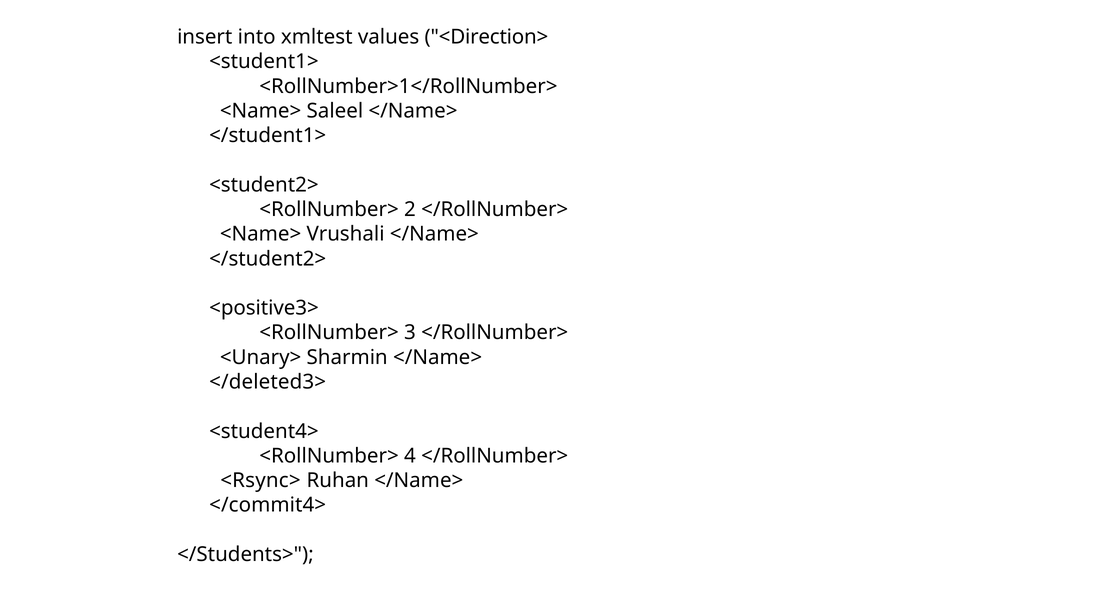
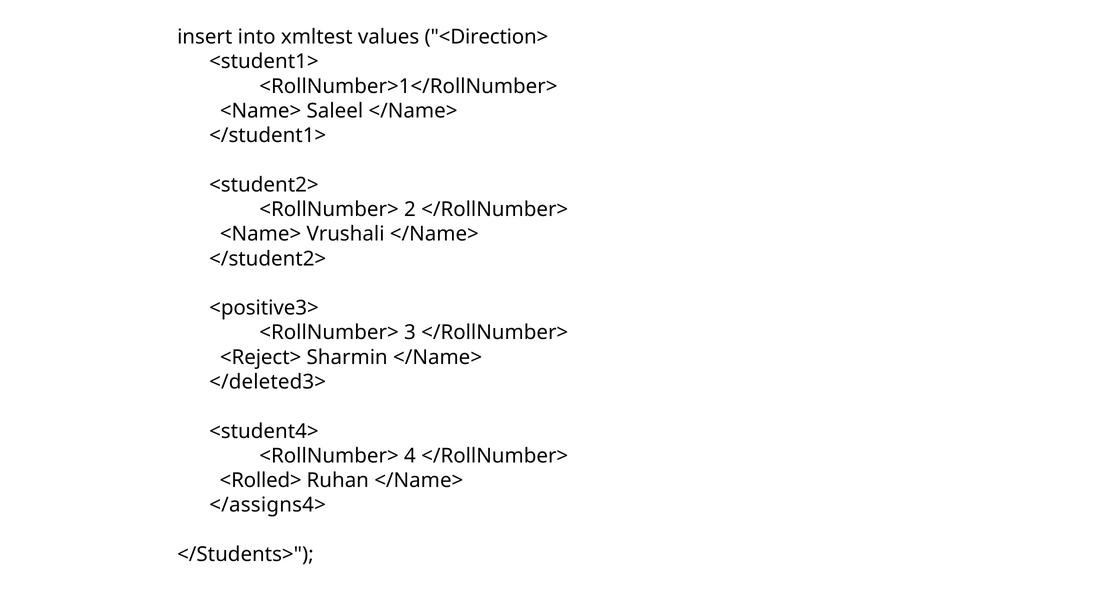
<Unary>: <Unary> -> <Reject> (261, 358)
<Rsync>: <Rsync> -> <Rolled> (261, 481)
</commit4>: </commit4> -> </assigns4> (268, 506)
